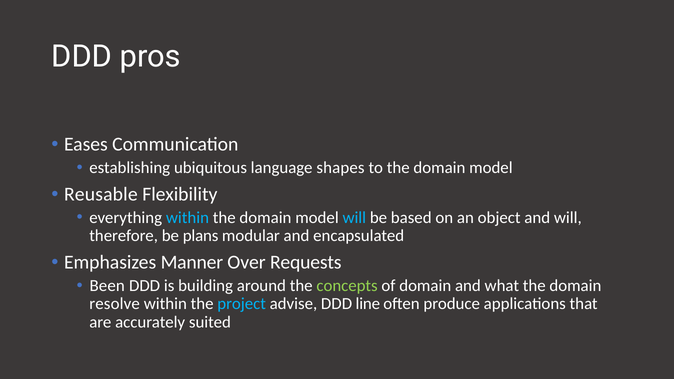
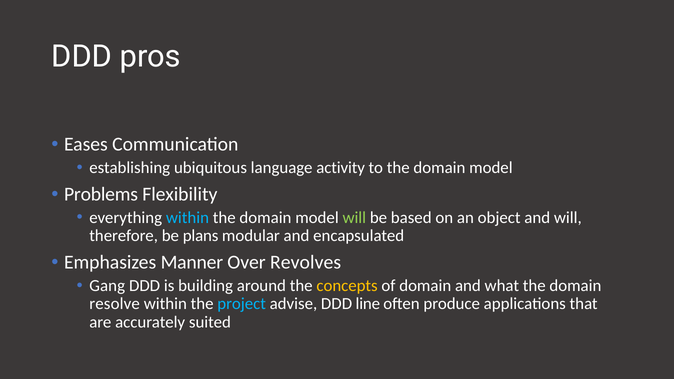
shapes: shapes -> activity (341, 168)
Reusable: Reusable -> Problems (101, 194)
will colour: light blue -> light green (354, 218)
Requests: Requests -> Revolves (306, 262)
Been: Been -> Gang (107, 286)
concepts colour: light green -> yellow (347, 286)
